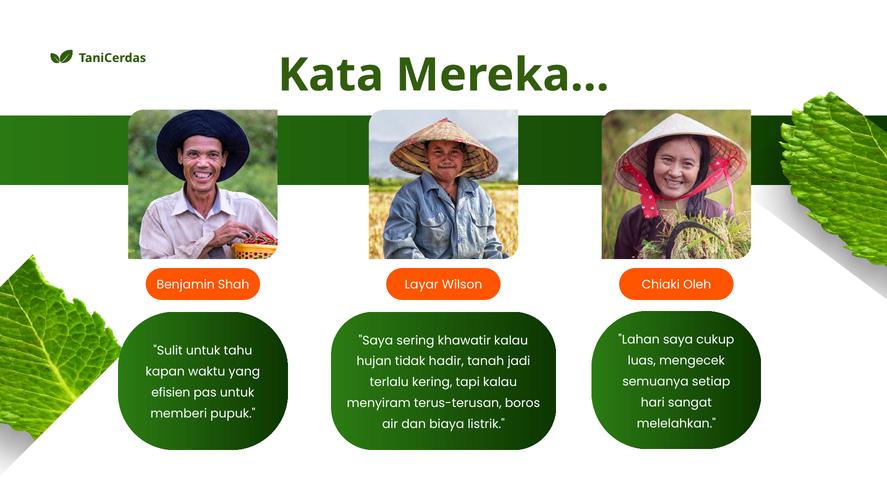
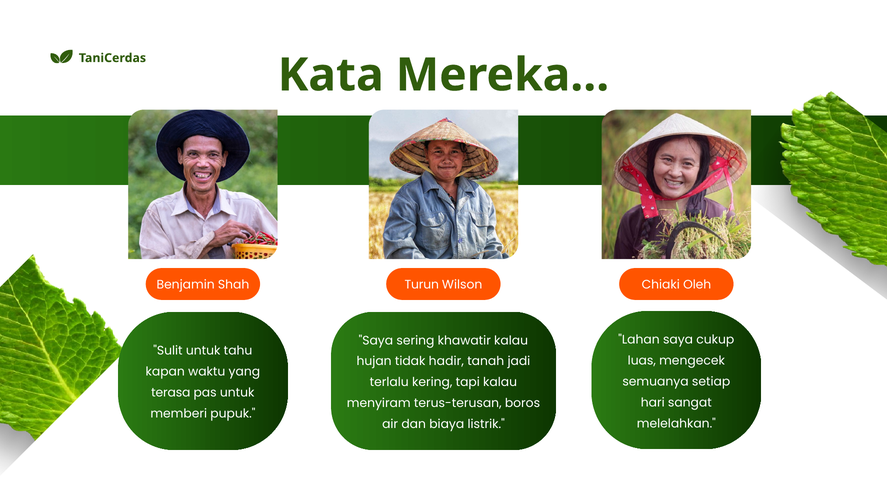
Layar: Layar -> Turun (422, 285)
efisien: efisien -> terasa (171, 393)
